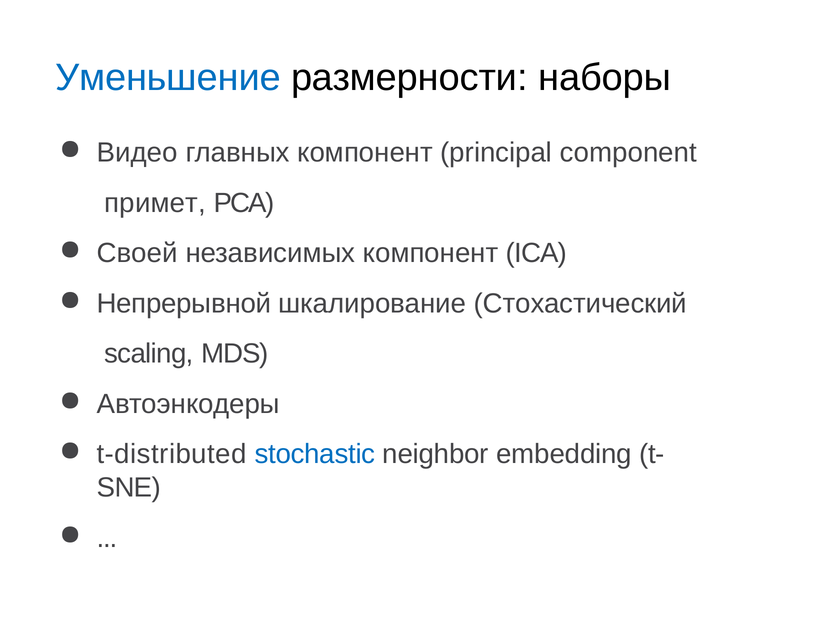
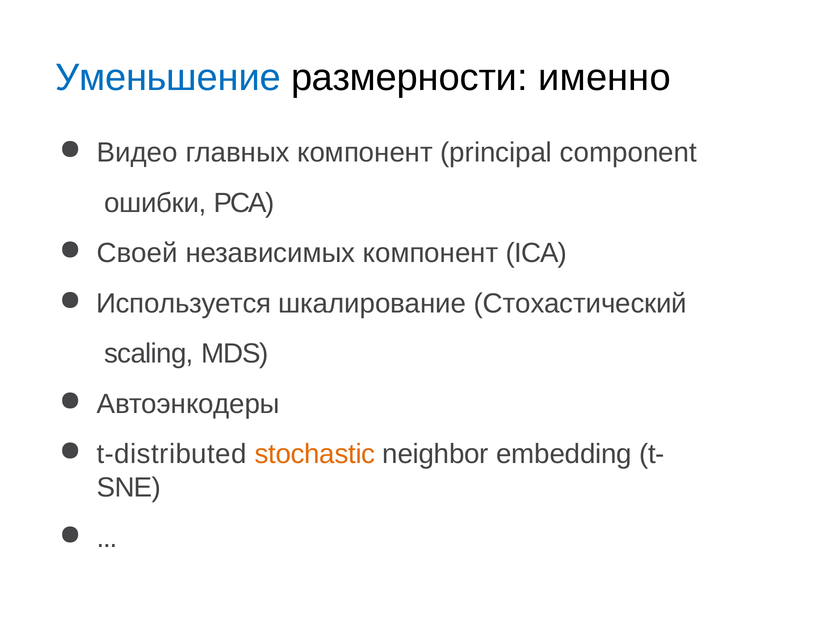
наборы: наборы -> именно (605, 77)
примет: примет -> ошибки (155, 203)
Непрерывной: Непрерывной -> Используется (184, 303)
stochastic colour: blue -> orange (315, 454)
